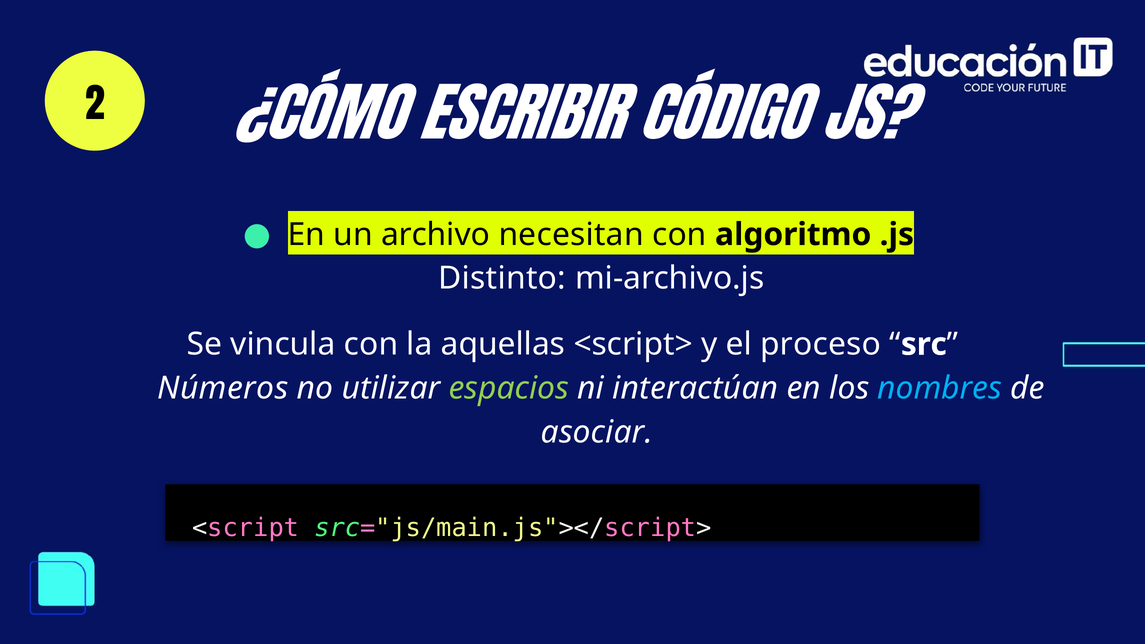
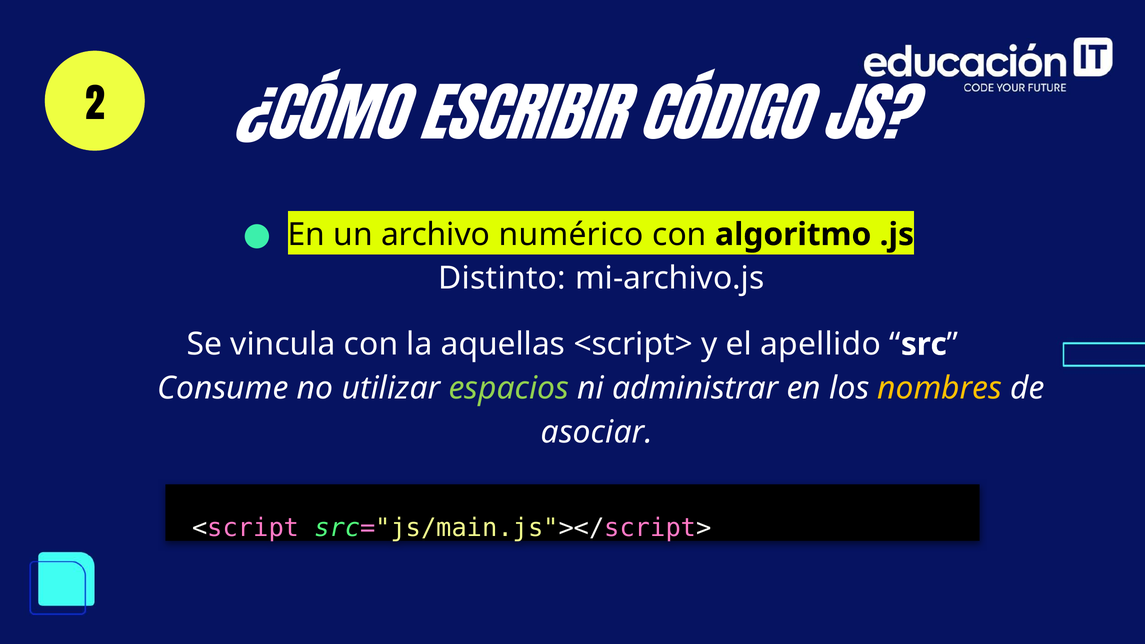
necesitan: necesitan -> numérico (571, 235)
proceso: proceso -> apellido (820, 344)
Números: Números -> Consume (223, 388)
interactúan: interactúan -> administrar (695, 388)
nombres colour: light blue -> yellow (940, 388)
